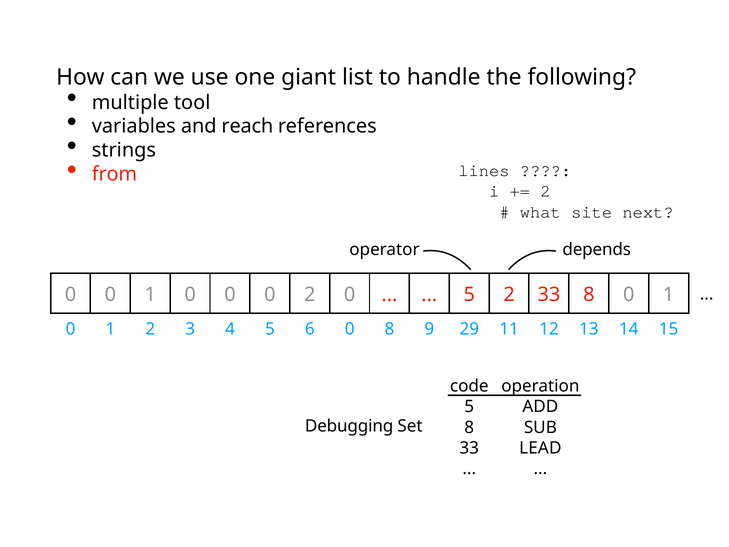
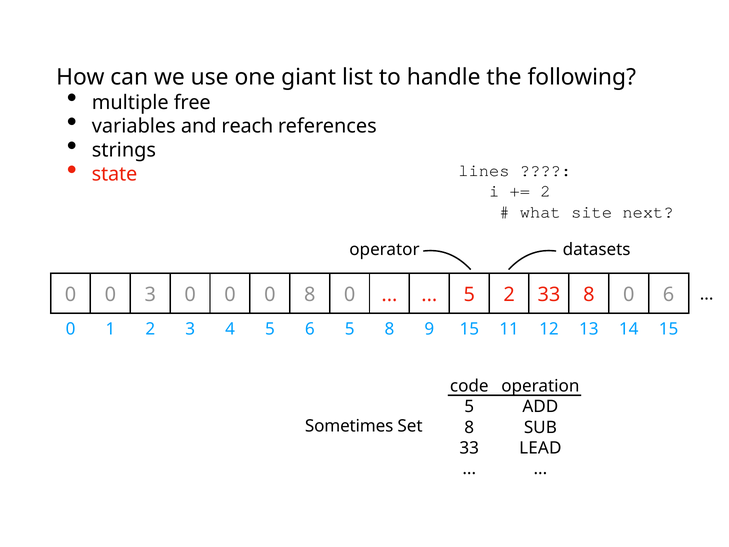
tool: tool -> free (192, 102)
from: from -> state (114, 174)
depends: depends -> datasets (597, 250)
1: 1 -> 3 (150, 294)
0 2: 2 -> 8 (310, 294)
8 0 1: 1 -> 6 (669, 294)
0: 0 -> 5 (350, 329)
2 29: 29 -> 15 (469, 329)
Debugging: Debugging -> Sometimes (349, 426)
